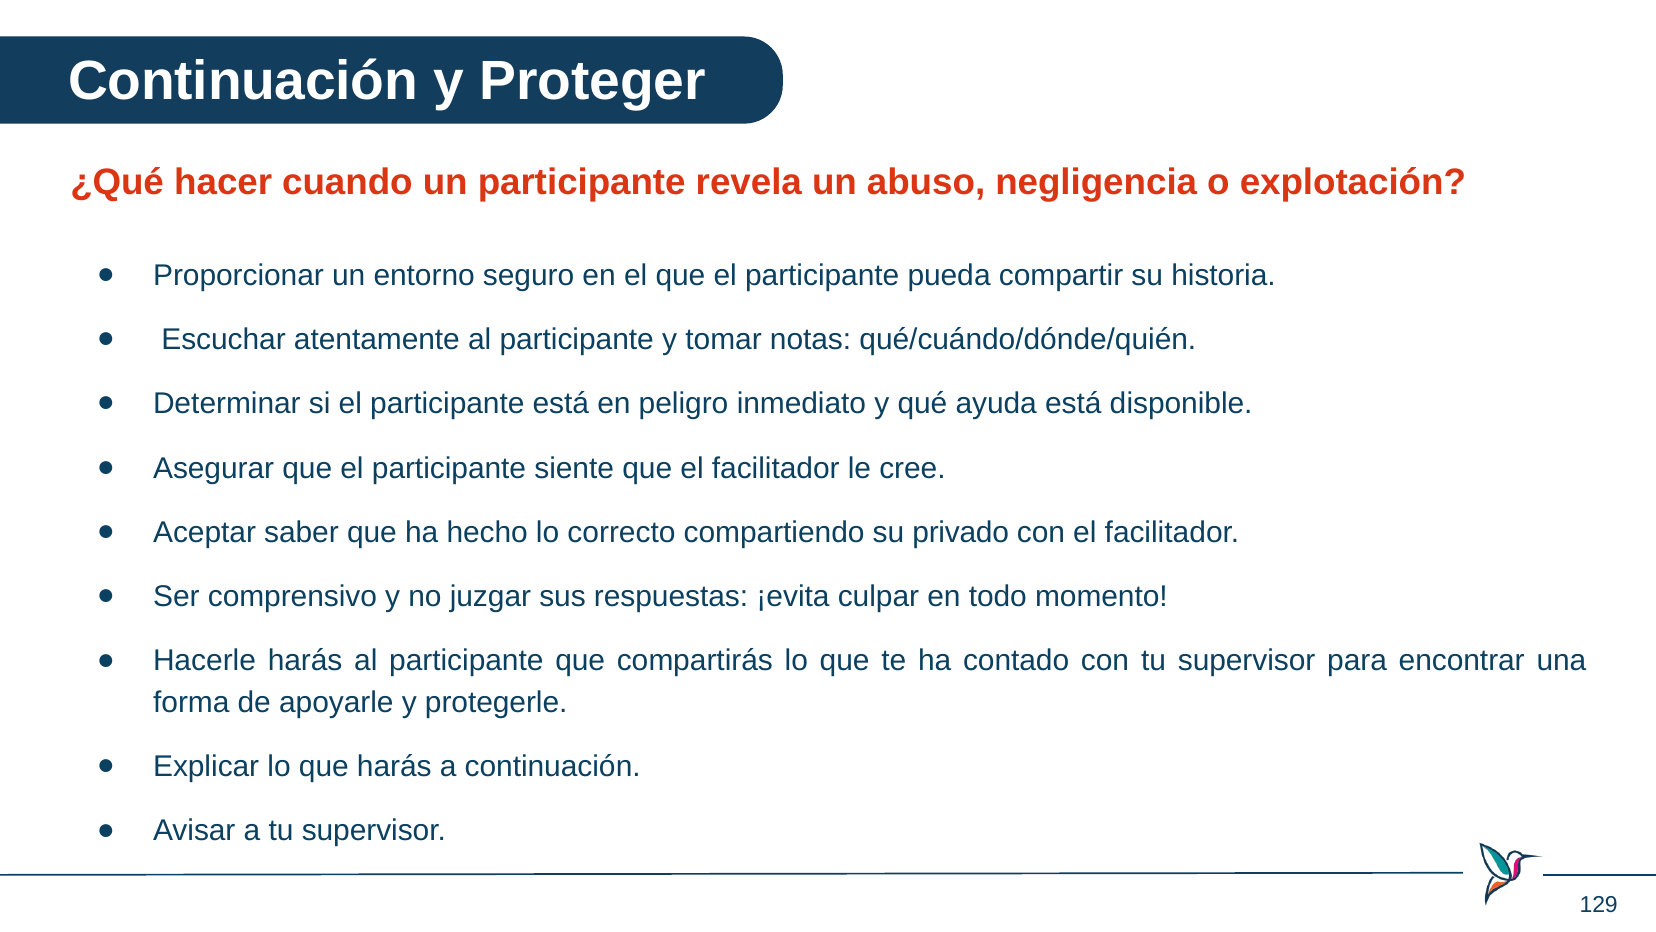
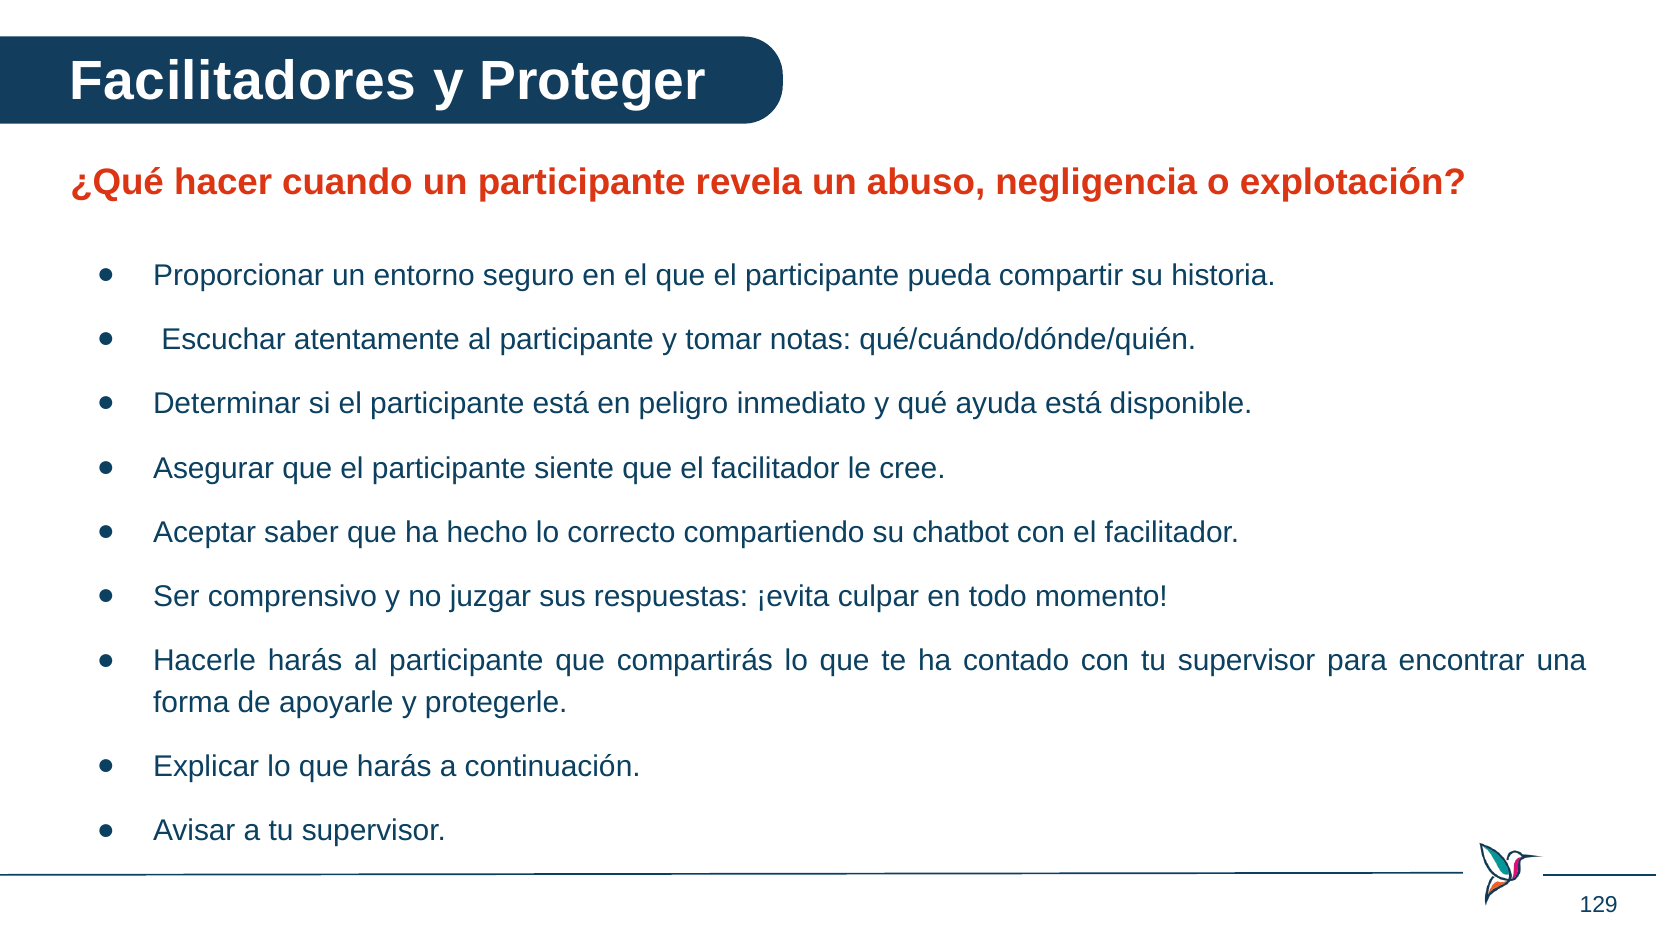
Continuación: Continuación -> Facilitadores (243, 81)
privado: privado -> chatbot (961, 532)
